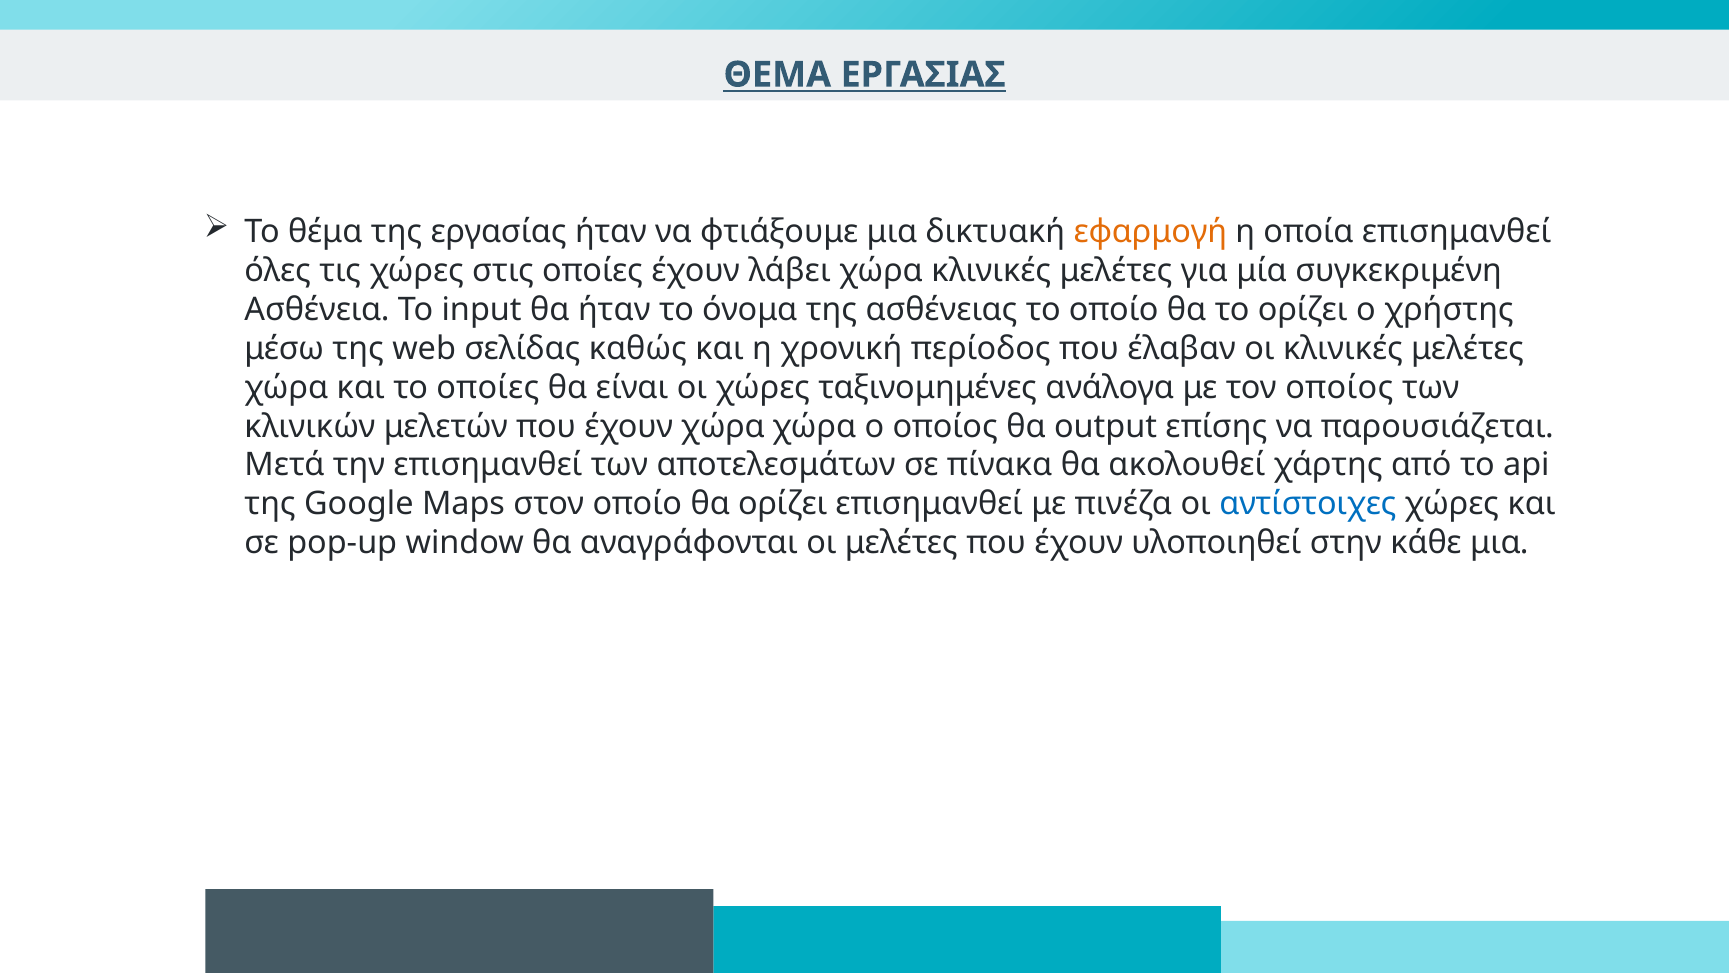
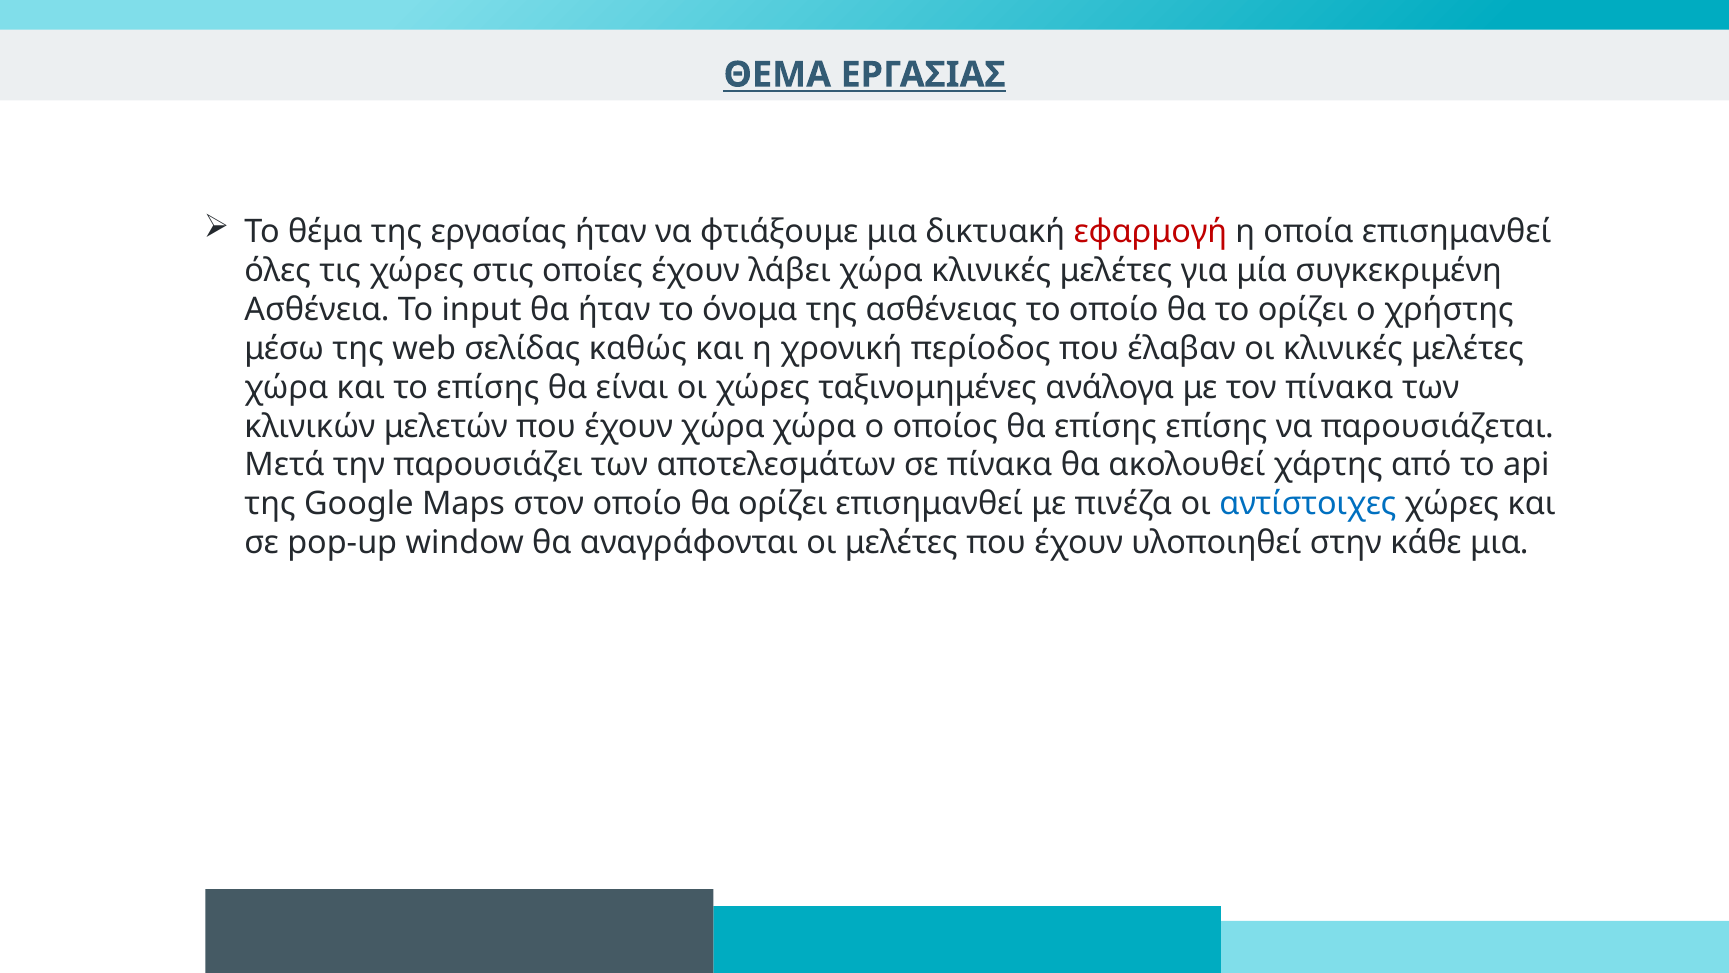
εφαρμογή colour: orange -> red (1150, 232)
το οποίες: οποίες -> επίσης (488, 387)
τον οποίος: οποίος -> πίνακα (1339, 387)
θα output: output -> επίσης (1105, 426)
την επισημανθεί: επισημανθεί -> παρουσιάζει (488, 465)
